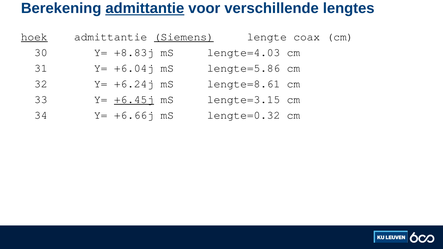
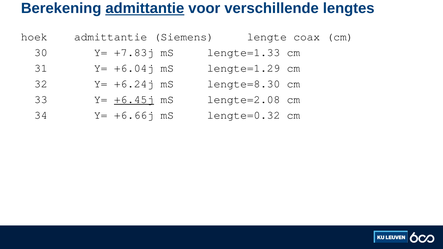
hoek underline: present -> none (34, 37)
Siemens underline: present -> none (184, 37)
+8.83j: +8.83j -> +7.83j (134, 52)
lengte=4.03: lengte=4.03 -> lengte=1.33 (244, 52)
lengte=5.86: lengte=5.86 -> lengte=1.29 (244, 68)
lengte=8.61: lengte=8.61 -> lengte=8.30 (244, 84)
lengte=3.15: lengte=3.15 -> lengte=2.08 (244, 100)
